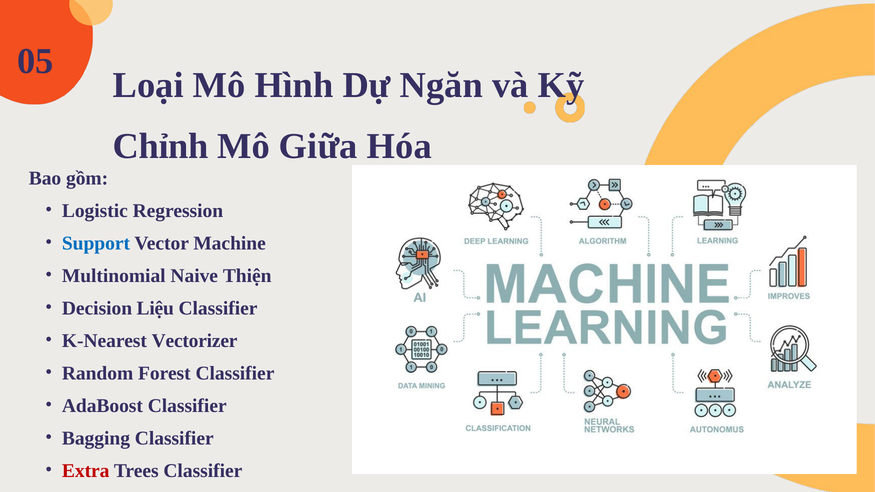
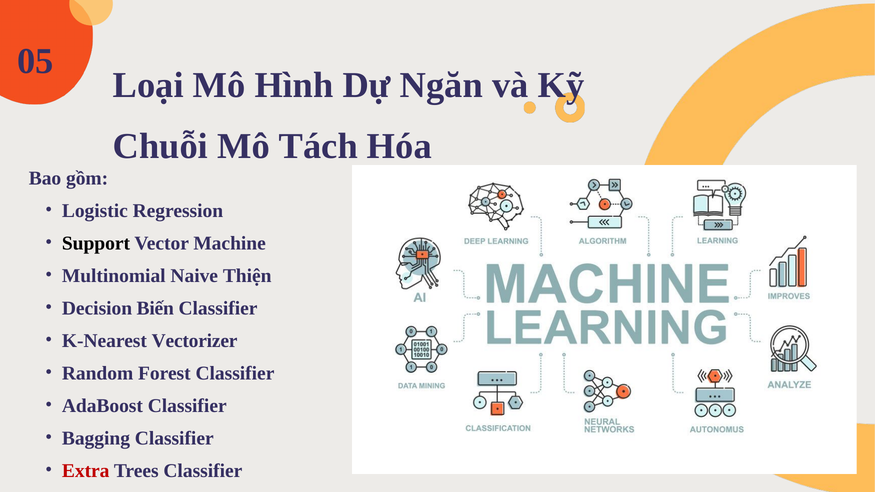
Chỉnh: Chỉnh -> Chuỗi (160, 146)
Giữa: Giữa -> Tách (318, 146)
Support colour: blue -> black (96, 243)
Liệu: Liệu -> Biến (155, 308)
